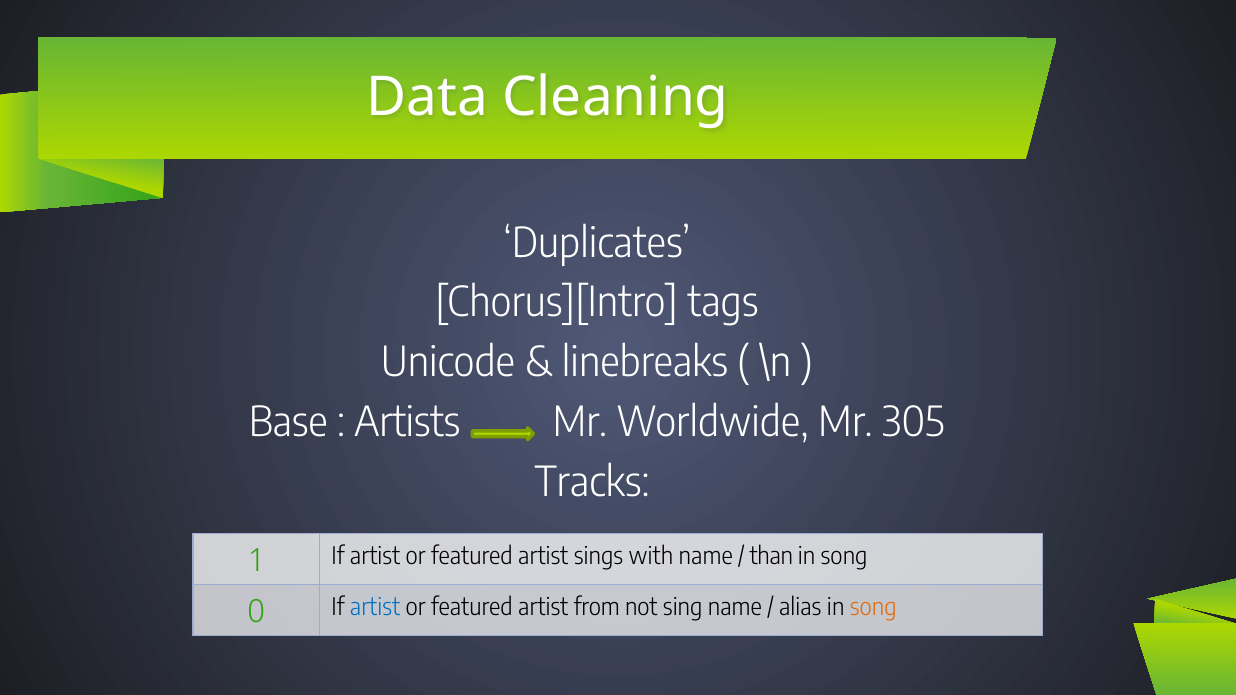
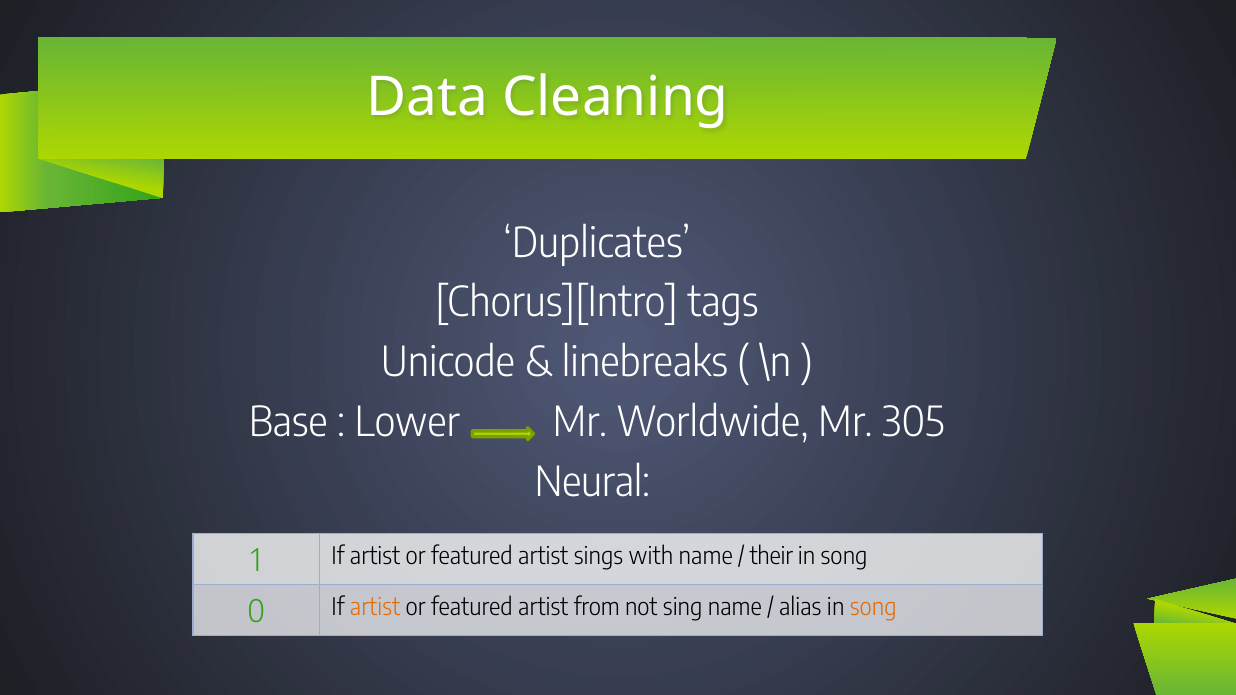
Artists: Artists -> Lower (407, 423)
Tracks: Tracks -> Neural (592, 483)
than: than -> their (771, 557)
artist colour: blue -> orange (375, 608)
